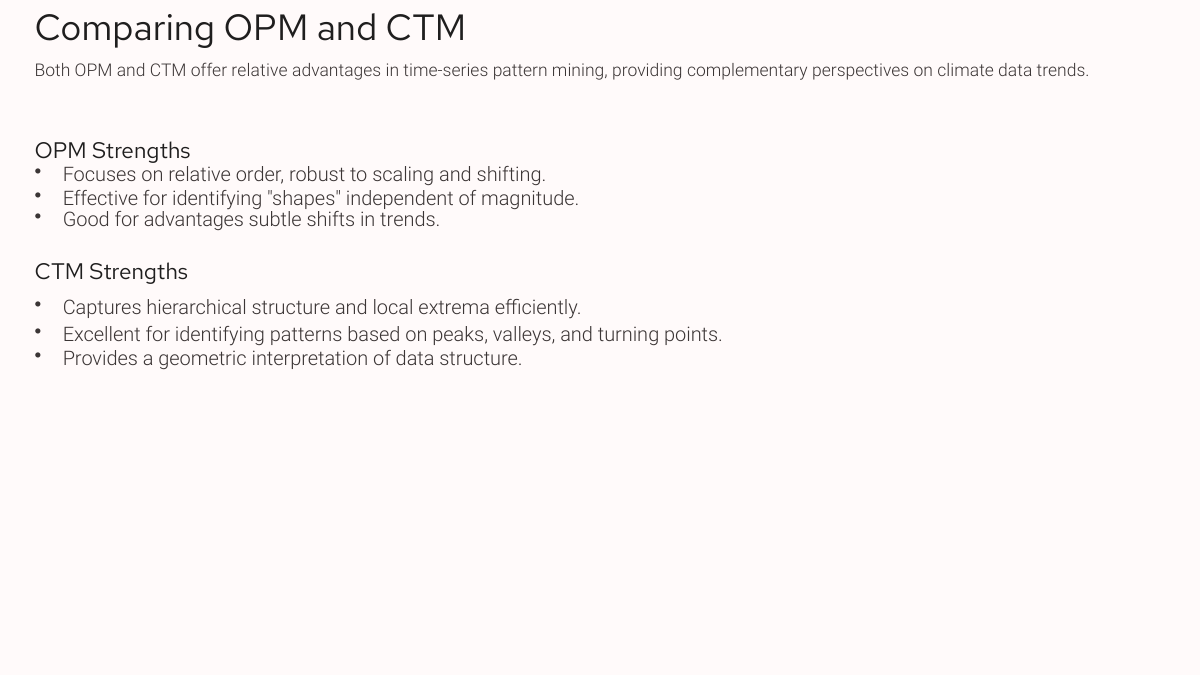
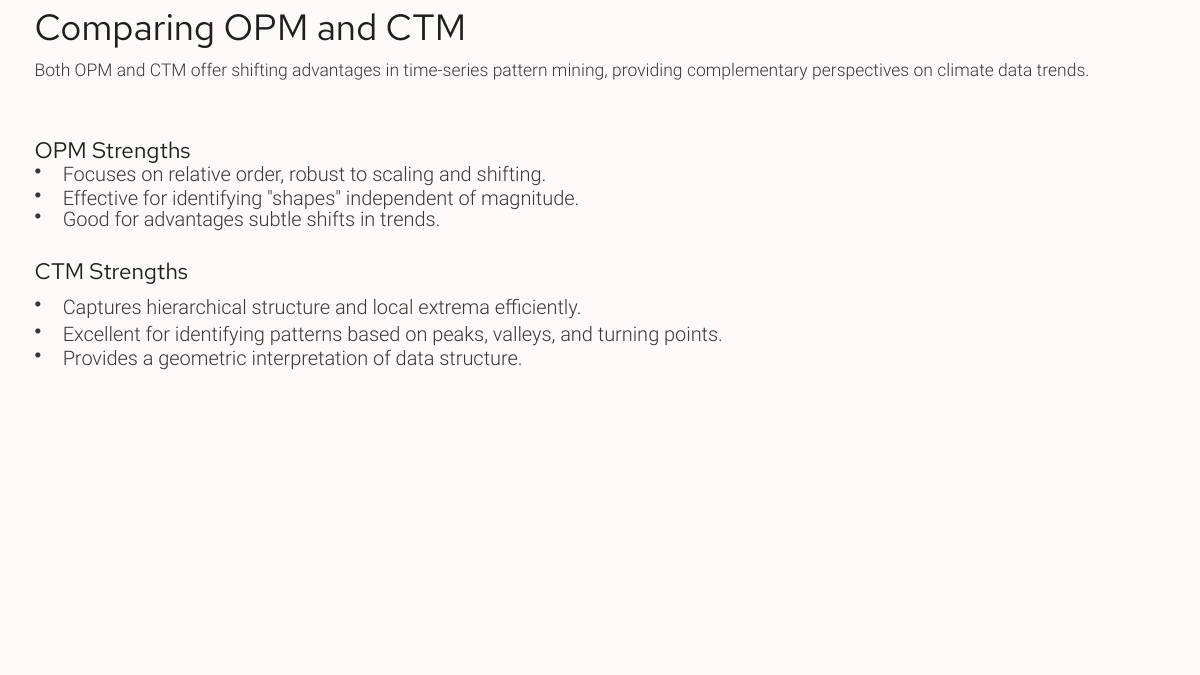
offer relative: relative -> shifting (260, 71)
